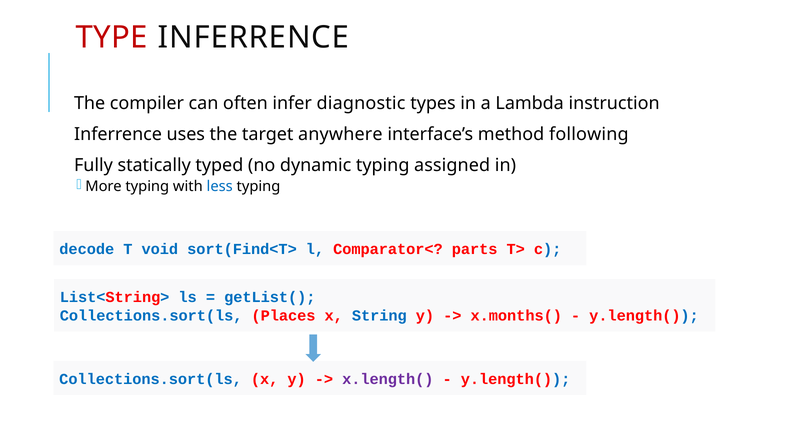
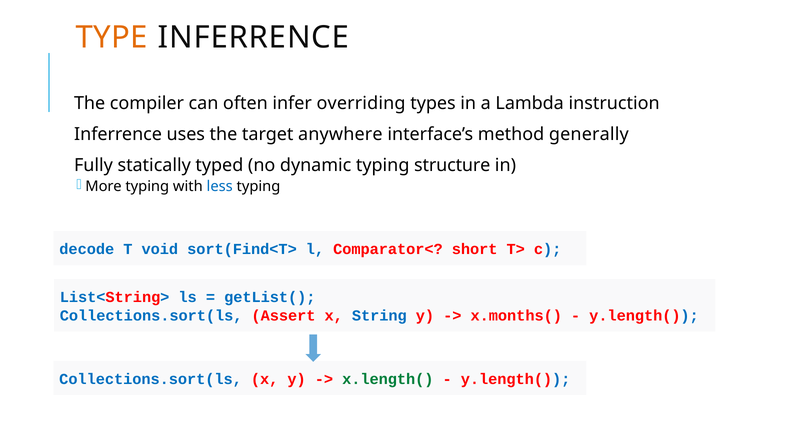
TYPE colour: red -> orange (111, 38)
diagnostic: diagnostic -> overriding (361, 103)
following: following -> generally (589, 134)
assigned: assigned -> structure (452, 165)
parts: parts -> short (475, 249)
Places: Places -> Assert (283, 315)
x.length( colour: purple -> green (388, 379)
